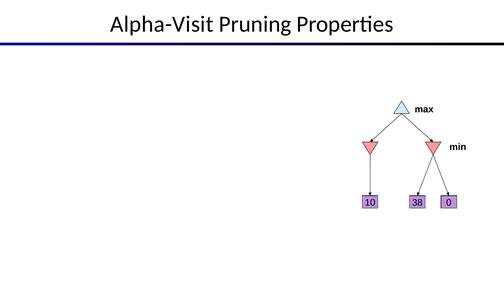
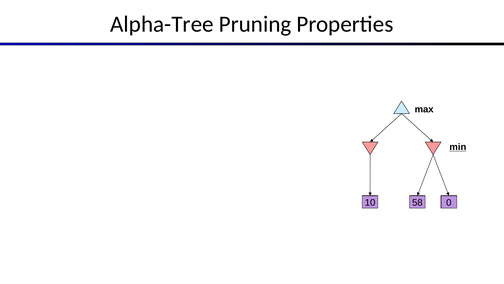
Alpha-Visit: Alpha-Visit -> Alpha-Tree (162, 24)
min underline: none -> present (458, 147)
38: 38 -> 58 (417, 202)
